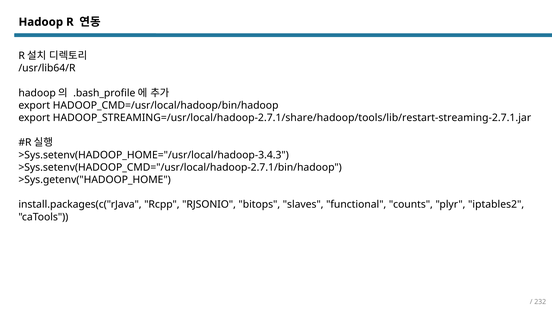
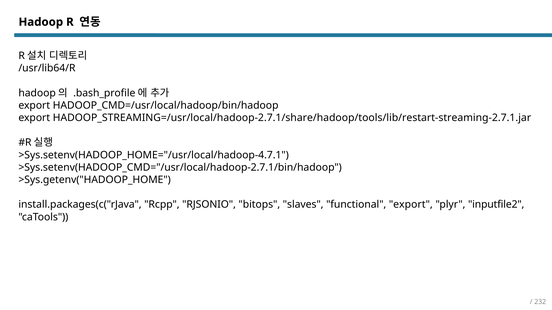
>Sys.setenv(HADOOP_HOME="/usr/local/hadoop-3.4.3: >Sys.setenv(HADOOP_HOME="/usr/local/hadoop-3.4.3 -> >Sys.setenv(HADOOP_HOME="/usr/local/hadoop-4.7.1 (154, 155)
functional counts: counts -> export (411, 205)
iptables2: iptables2 -> inputfile2 (496, 205)
